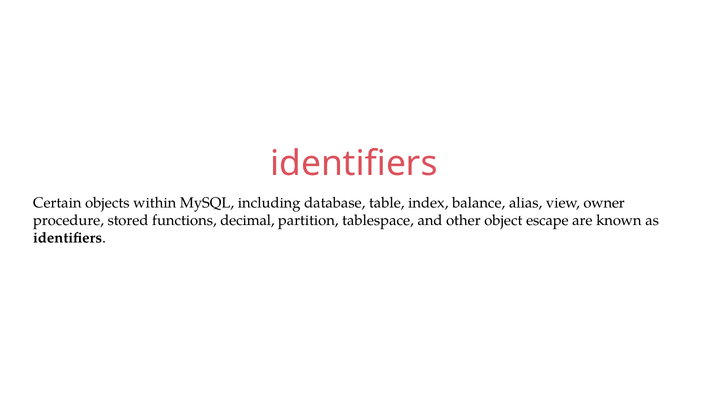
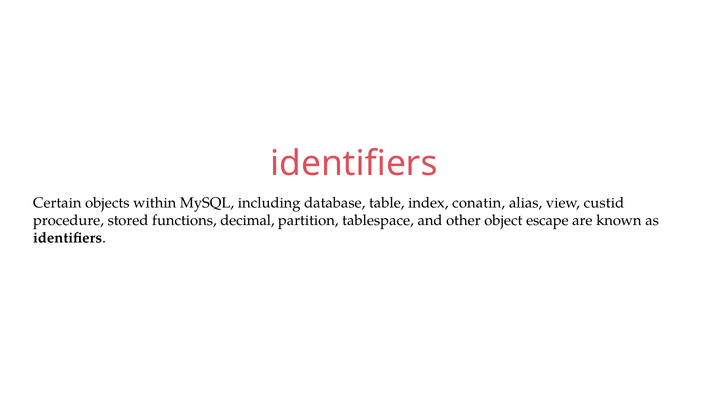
balance: balance -> conatin (479, 203)
owner: owner -> custid (604, 203)
